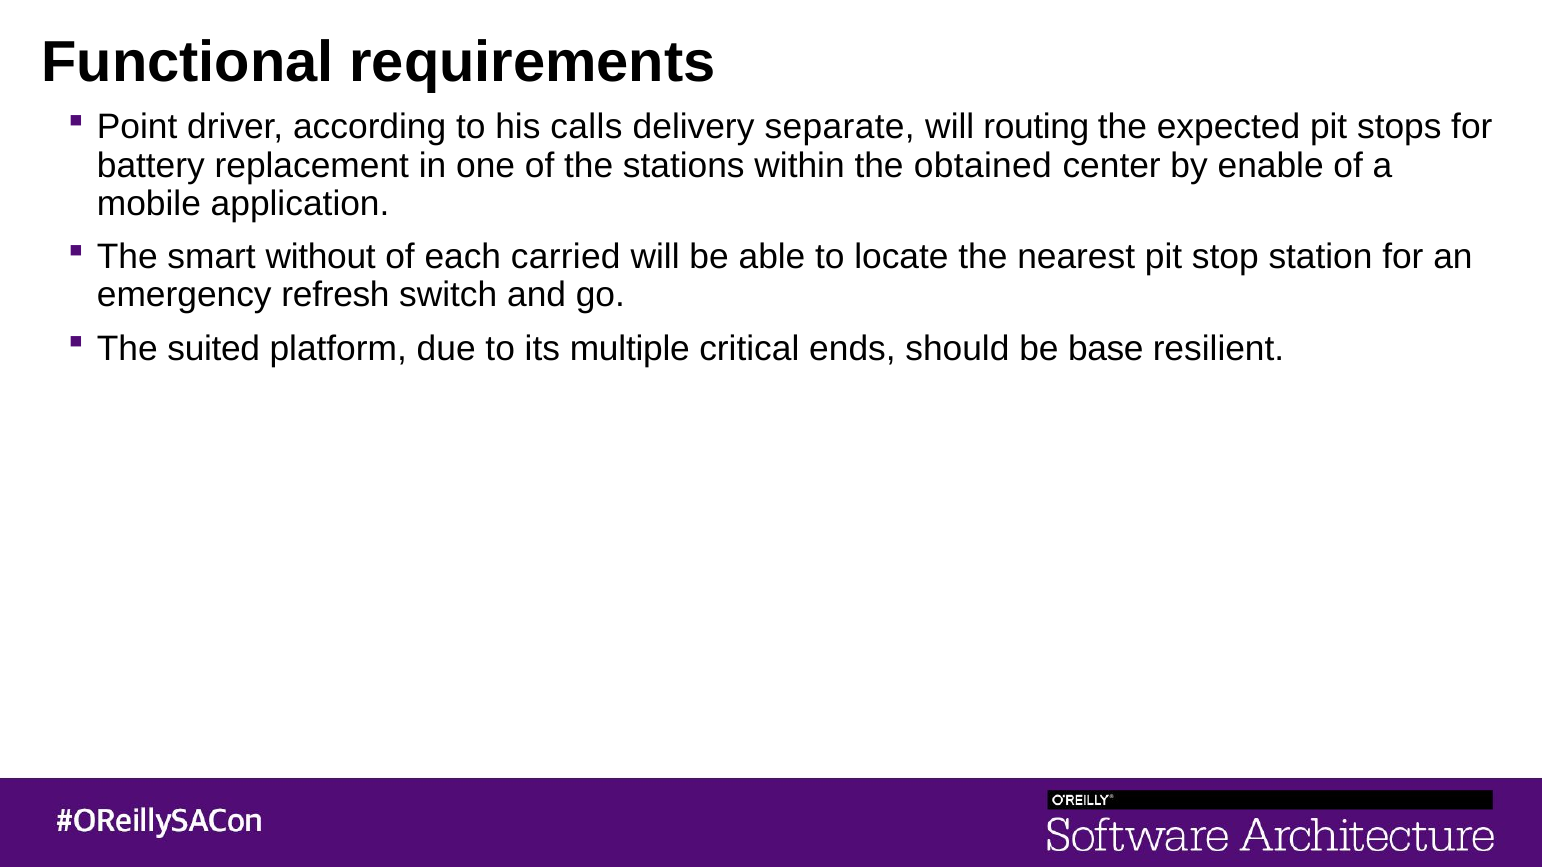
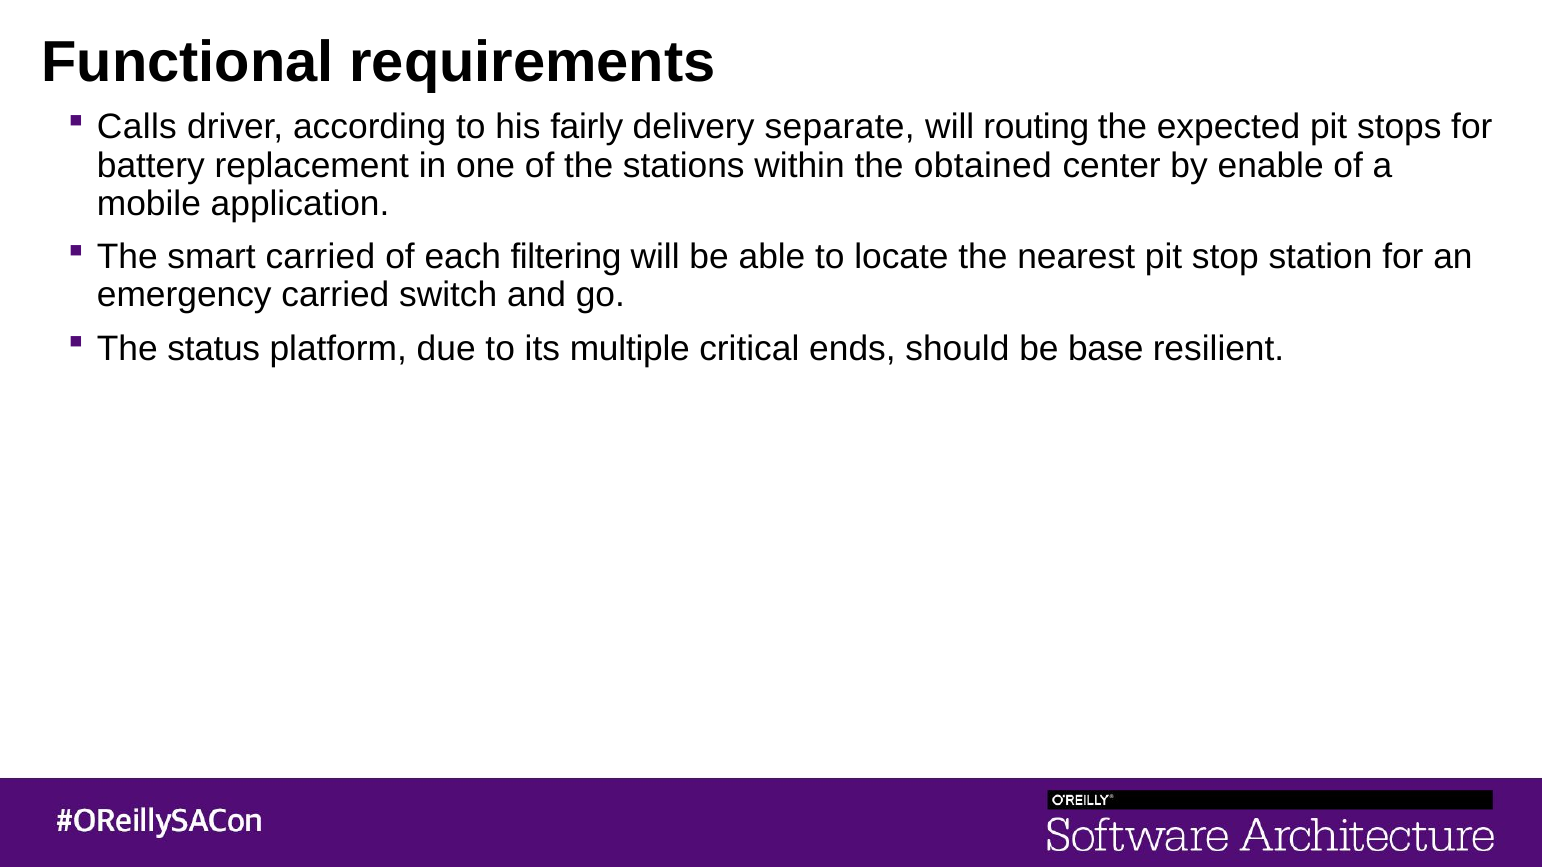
Point: Point -> Calls (137, 127)
calls: calls -> fairly (587, 127)
smart without: without -> carried (320, 257)
carried: carried -> filtering (566, 257)
emergency refresh: refresh -> carried (335, 295)
suited: suited -> status (214, 349)
